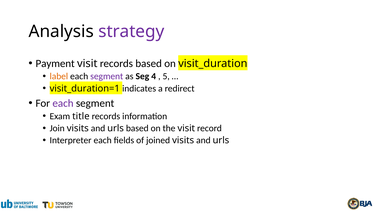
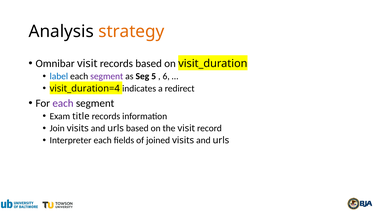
strategy colour: purple -> orange (131, 32)
Payment: Payment -> Omnibar (55, 63)
label colour: orange -> blue (59, 76)
4: 4 -> 5 (154, 76)
5: 5 -> 6 (166, 76)
visit_duration=1: visit_duration=1 -> visit_duration=4 (85, 88)
